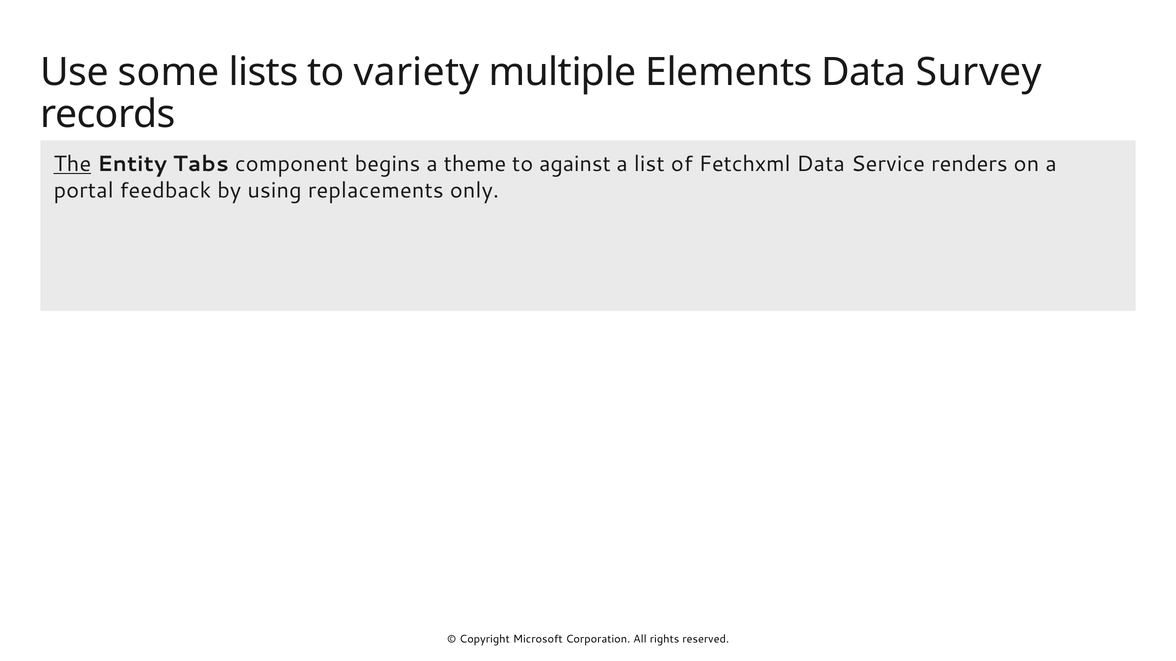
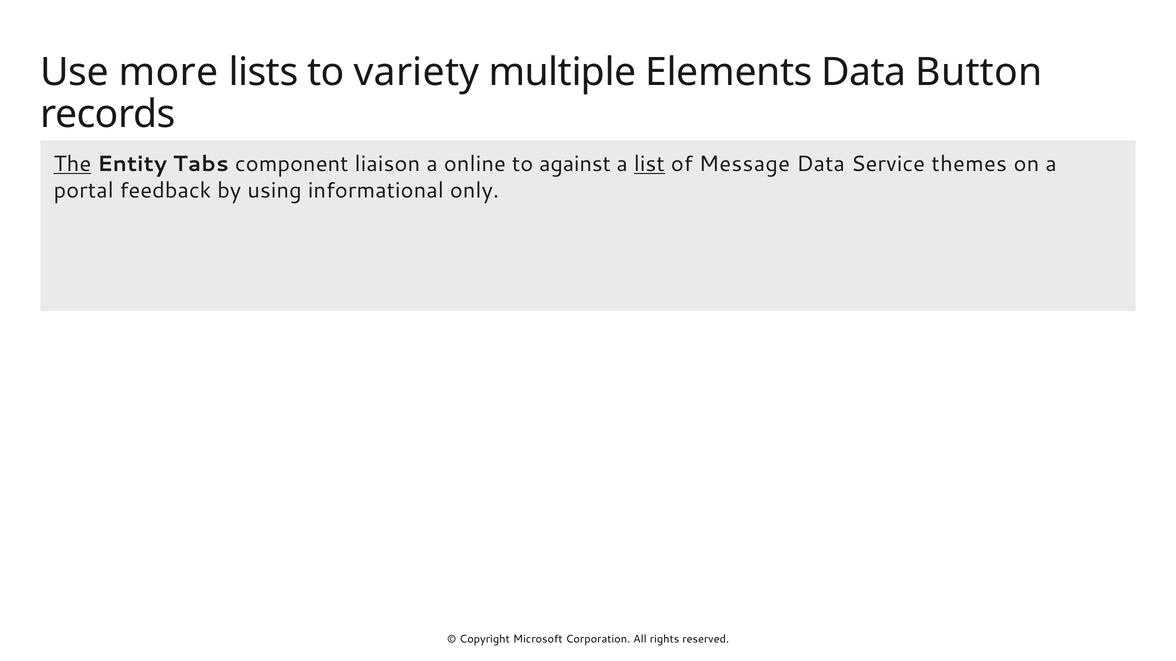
some: some -> more (169, 72)
Survey: Survey -> Button (979, 72)
begins: begins -> liaison (387, 164)
theme: theme -> online (475, 164)
list underline: none -> present (649, 164)
Fetchxml: Fetchxml -> Message (744, 164)
renders: renders -> themes (969, 164)
replacements: replacements -> informational (376, 191)
